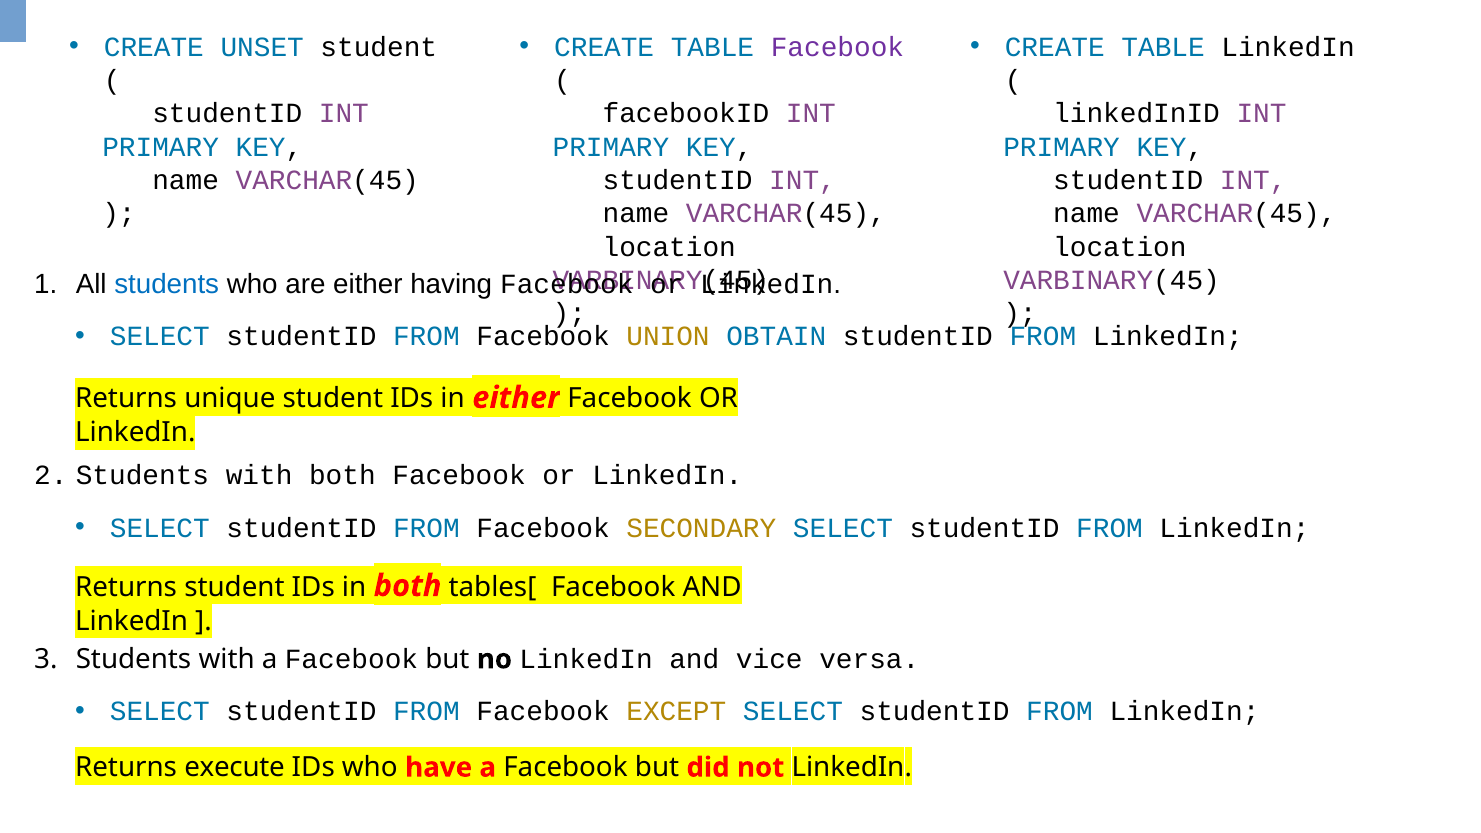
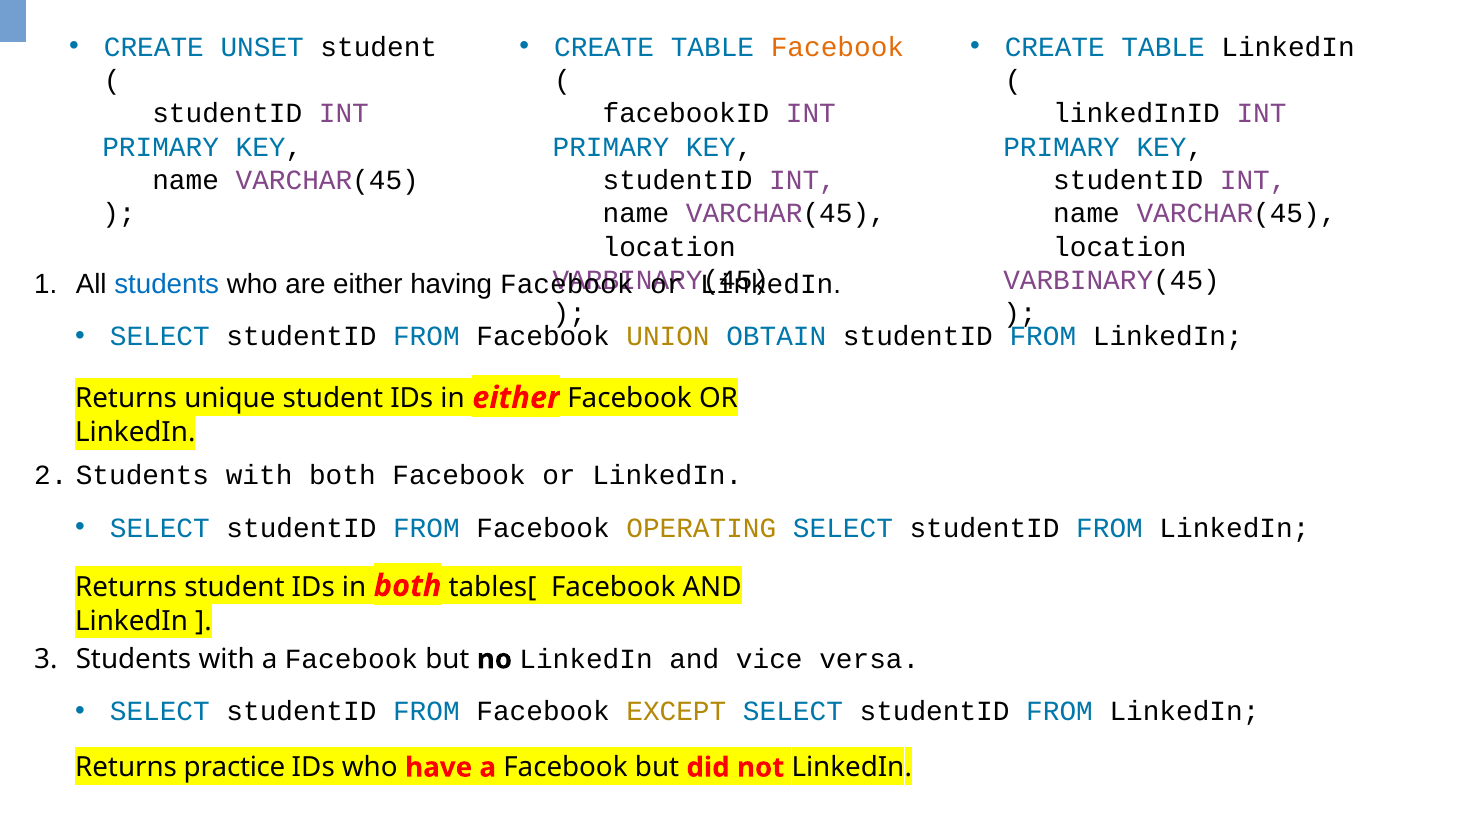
Facebook colour: purple -> orange (837, 47)
SECONDARY: SECONDARY -> OPERATING (701, 528)
execute: execute -> practice (235, 768)
